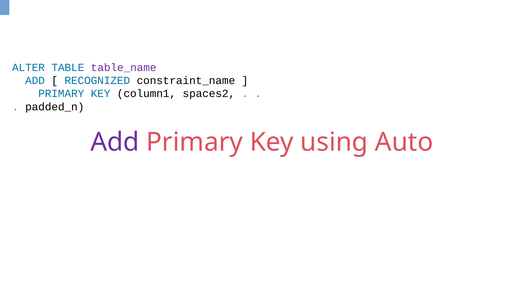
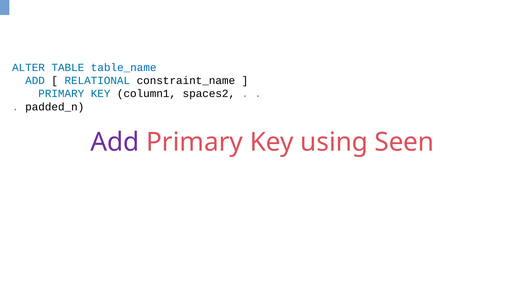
table_name colour: purple -> blue (124, 67)
RECOGNIZED: RECOGNIZED -> RELATIONAL (97, 81)
Auto: Auto -> Seen (404, 142)
